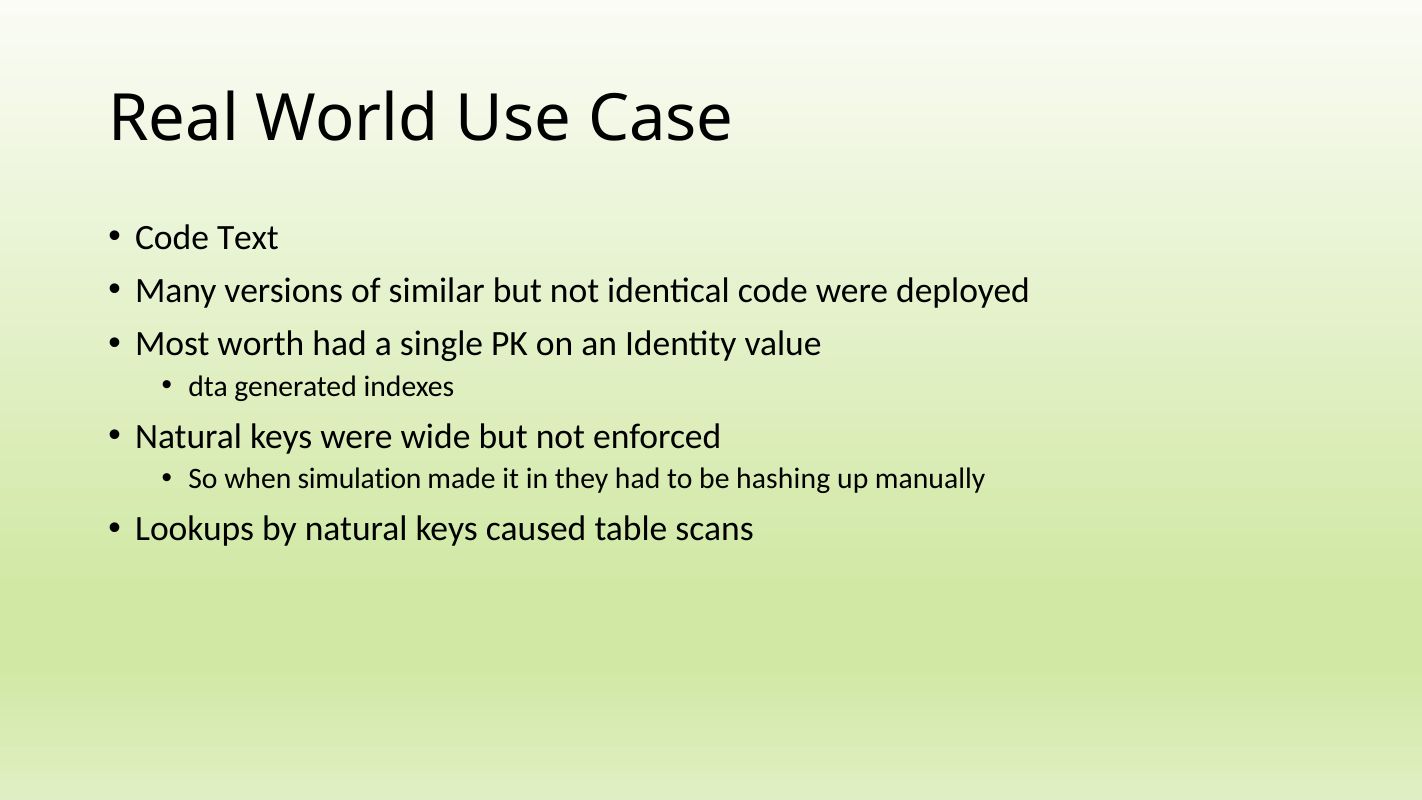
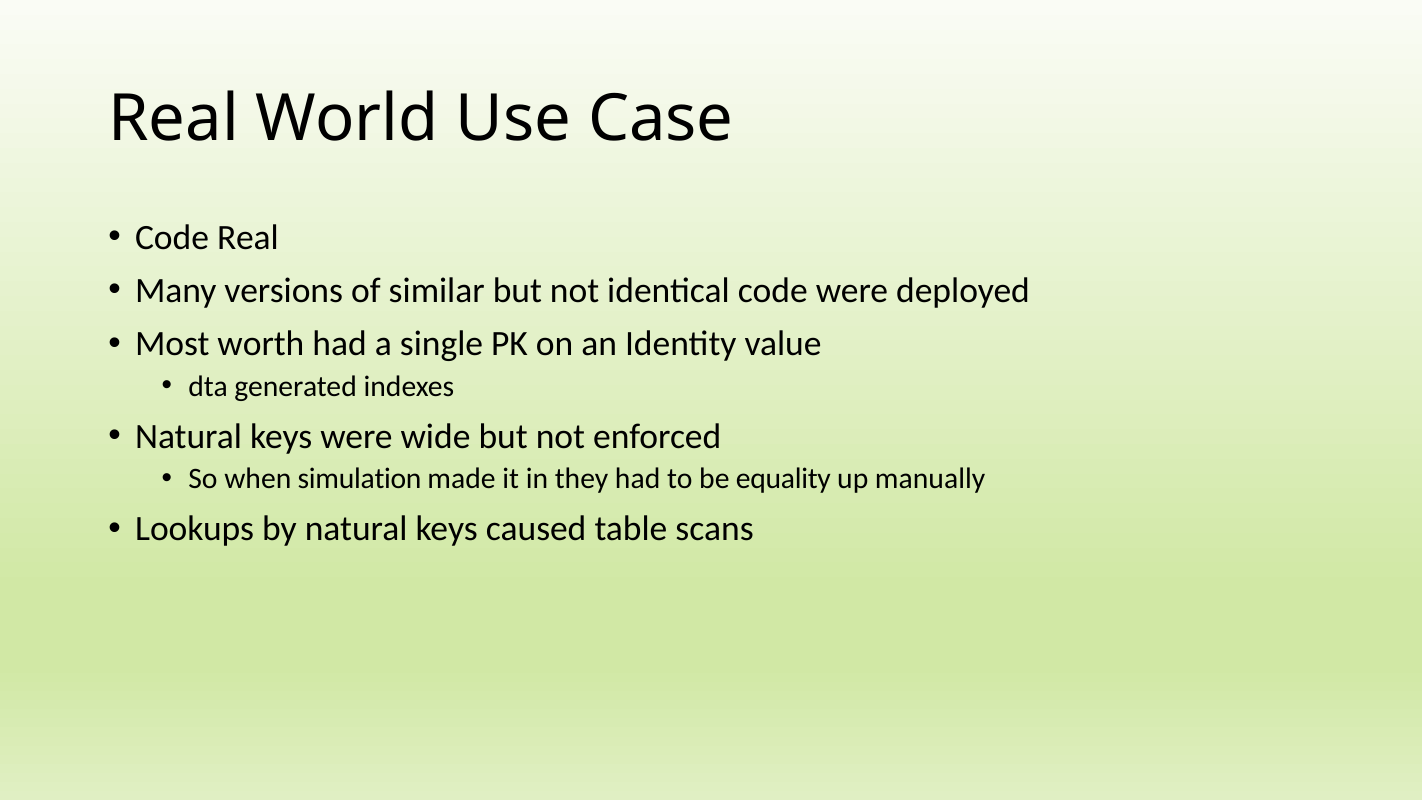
Code Text: Text -> Real (248, 237)
hashing: hashing -> equality (783, 479)
